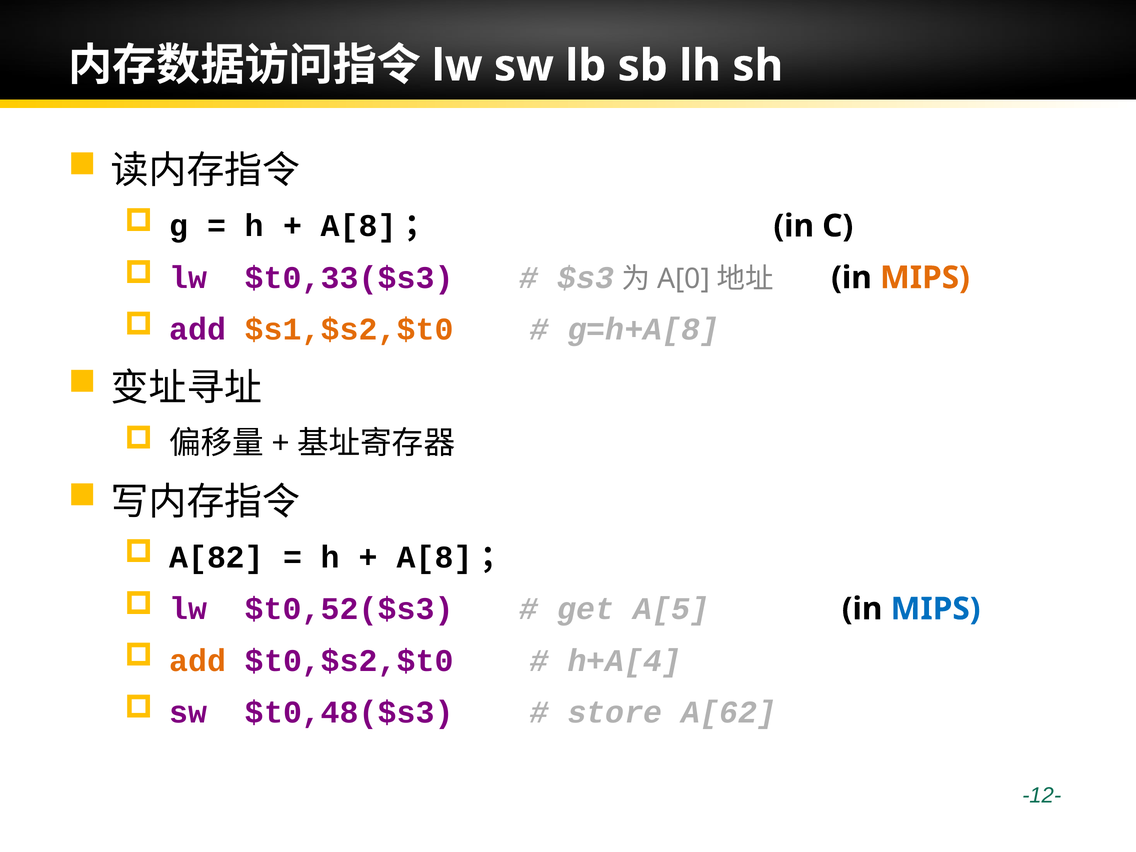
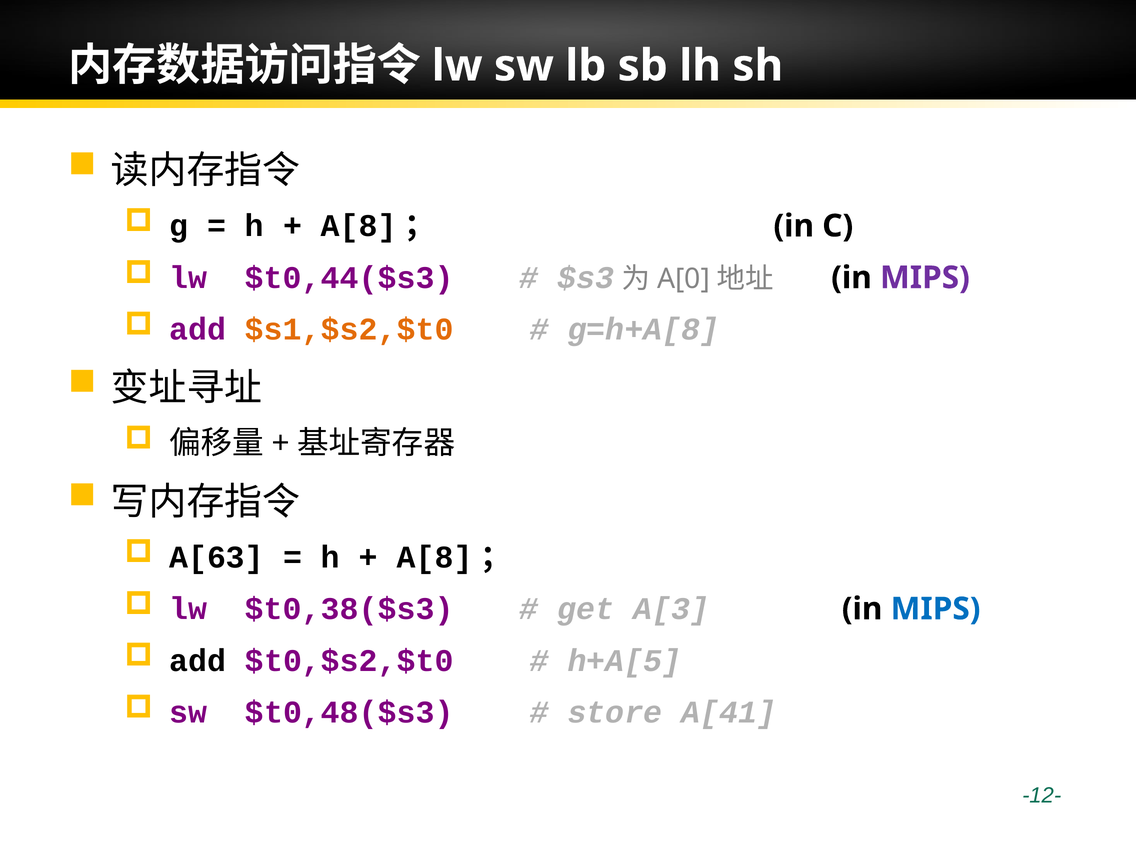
$t0,33($s3: $t0,33($s3 -> $t0,44($s3 (349, 278)
MIPS colour: orange -> purple (925, 278)
A[82: A[82 -> A[63 (217, 557)
$t0,52($s3: $t0,52($s3 -> $t0,38($s3 (349, 609)
A[5: A[5 -> A[3 (671, 609)
add colour: orange -> black (198, 661)
h+A[4: h+A[4 -> h+A[5 (624, 661)
A[62: A[62 -> A[41 (729, 712)
